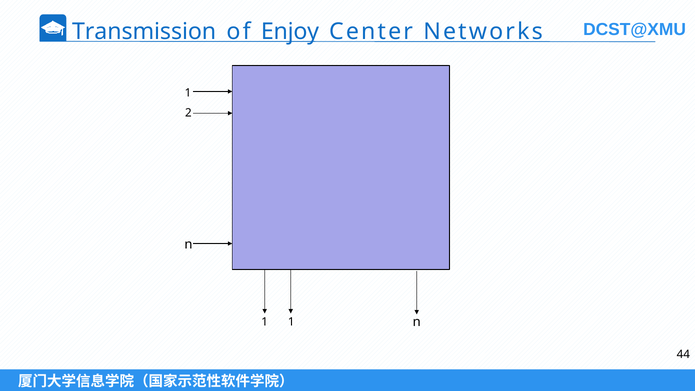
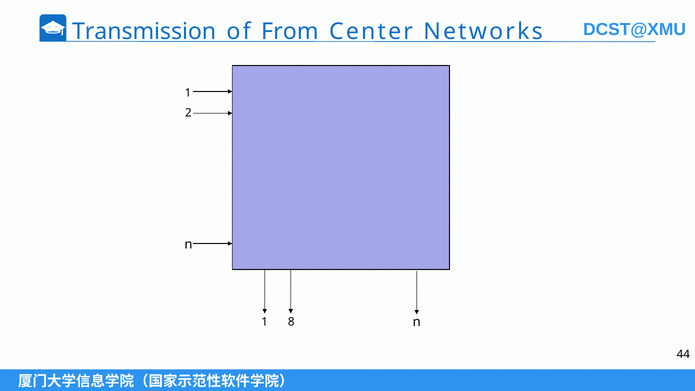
Enjoy: Enjoy -> From (290, 31)
1 1: 1 -> 8 (291, 322)
